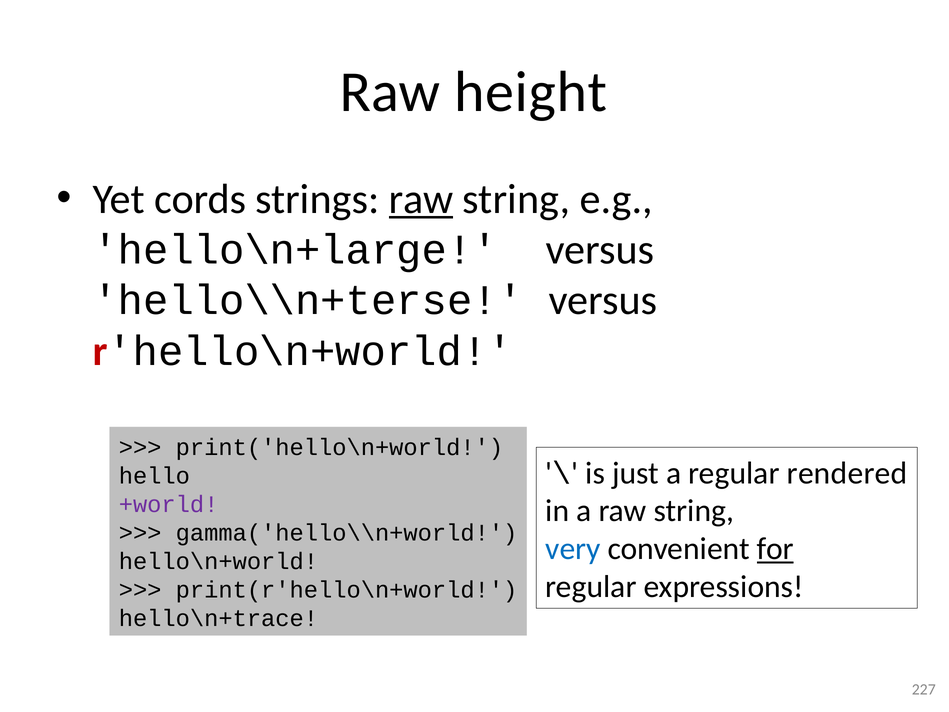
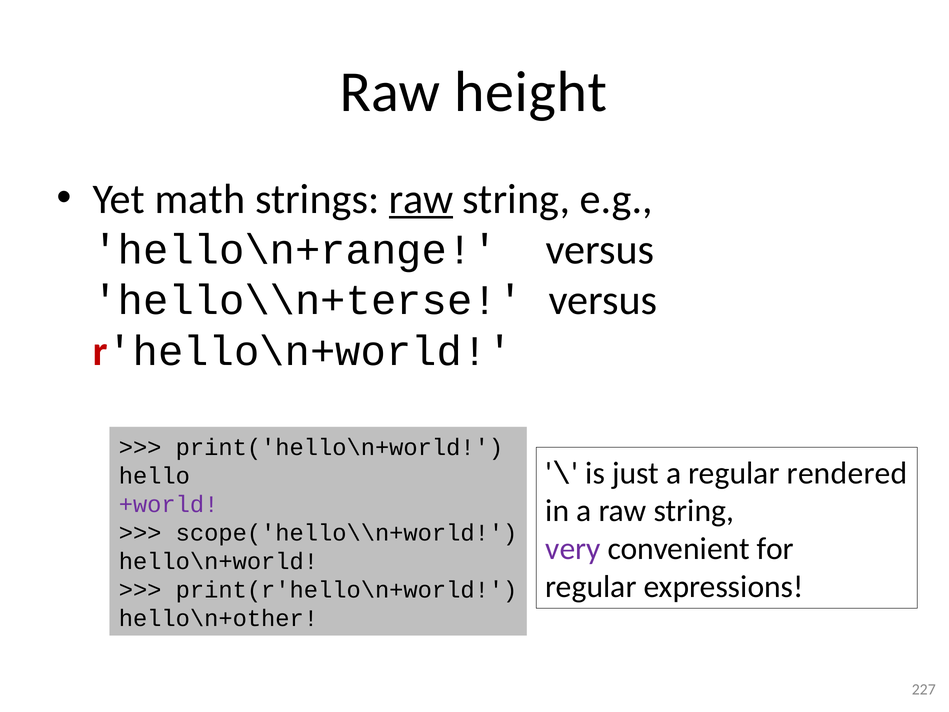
cords: cords -> math (200, 199)
hello\n+large: hello\n+large -> hello\n+range (295, 250)
gamma('hello\\n+world: gamma('hello\\n+world -> scope('hello\\n+world (347, 533)
very colour: blue -> purple (573, 549)
for underline: present -> none (775, 549)
hello\n+trace: hello\n+trace -> hello\n+other (218, 618)
